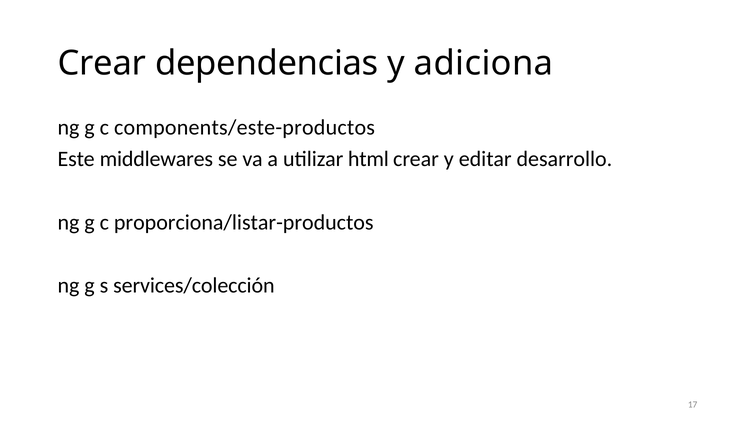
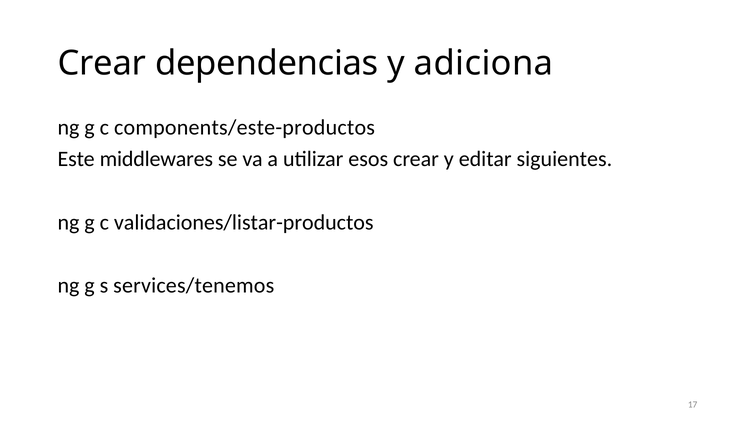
html: html -> esos (368, 159)
desarrollo: desarrollo -> siguientes (564, 159)
proporciona/listar-productos: proporciona/listar-productos -> validaciones/listar-productos (244, 223)
services/colección: services/colección -> services/tenemos (194, 286)
